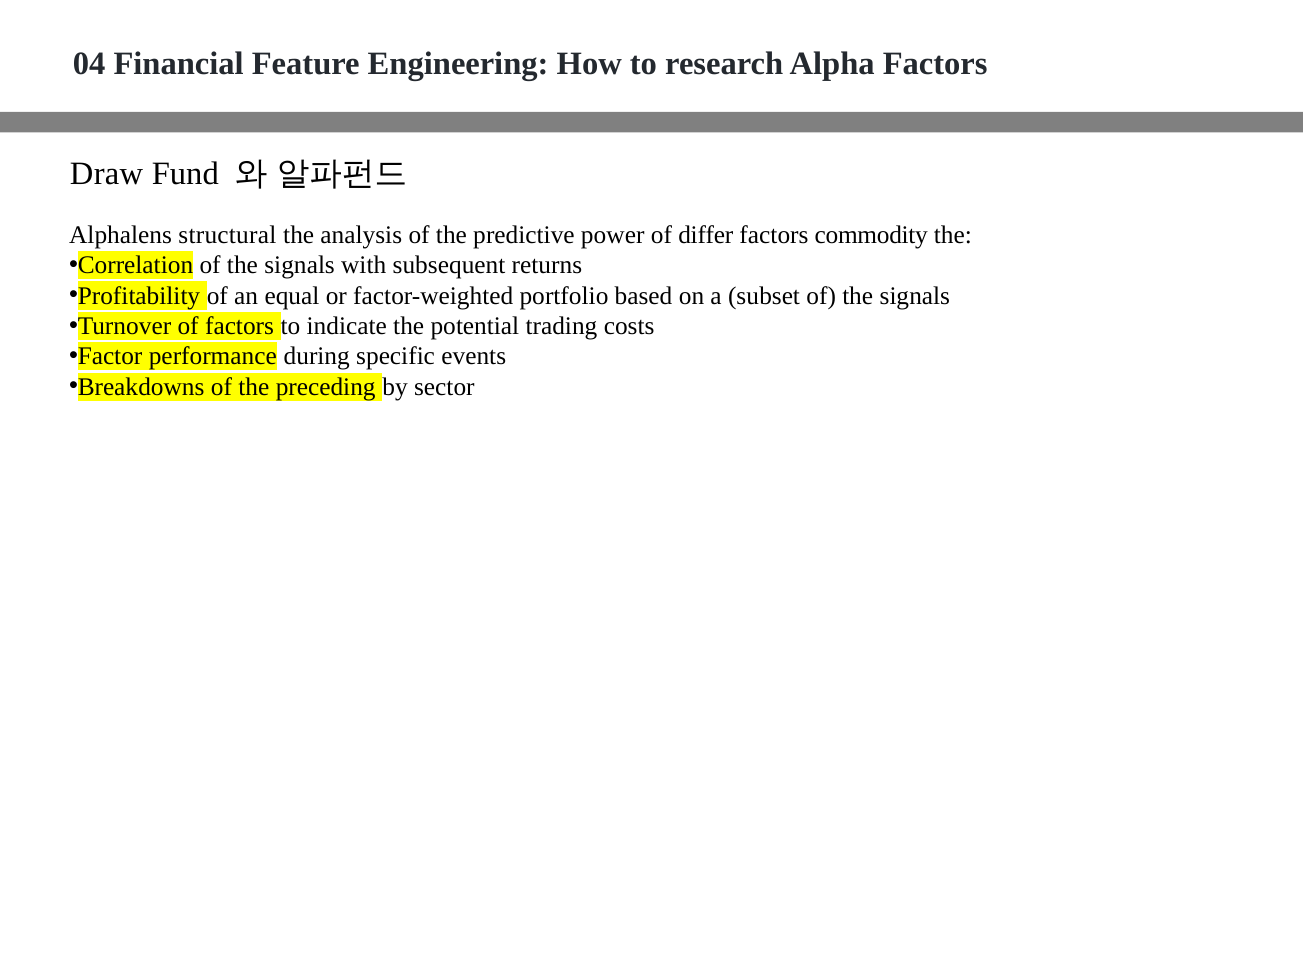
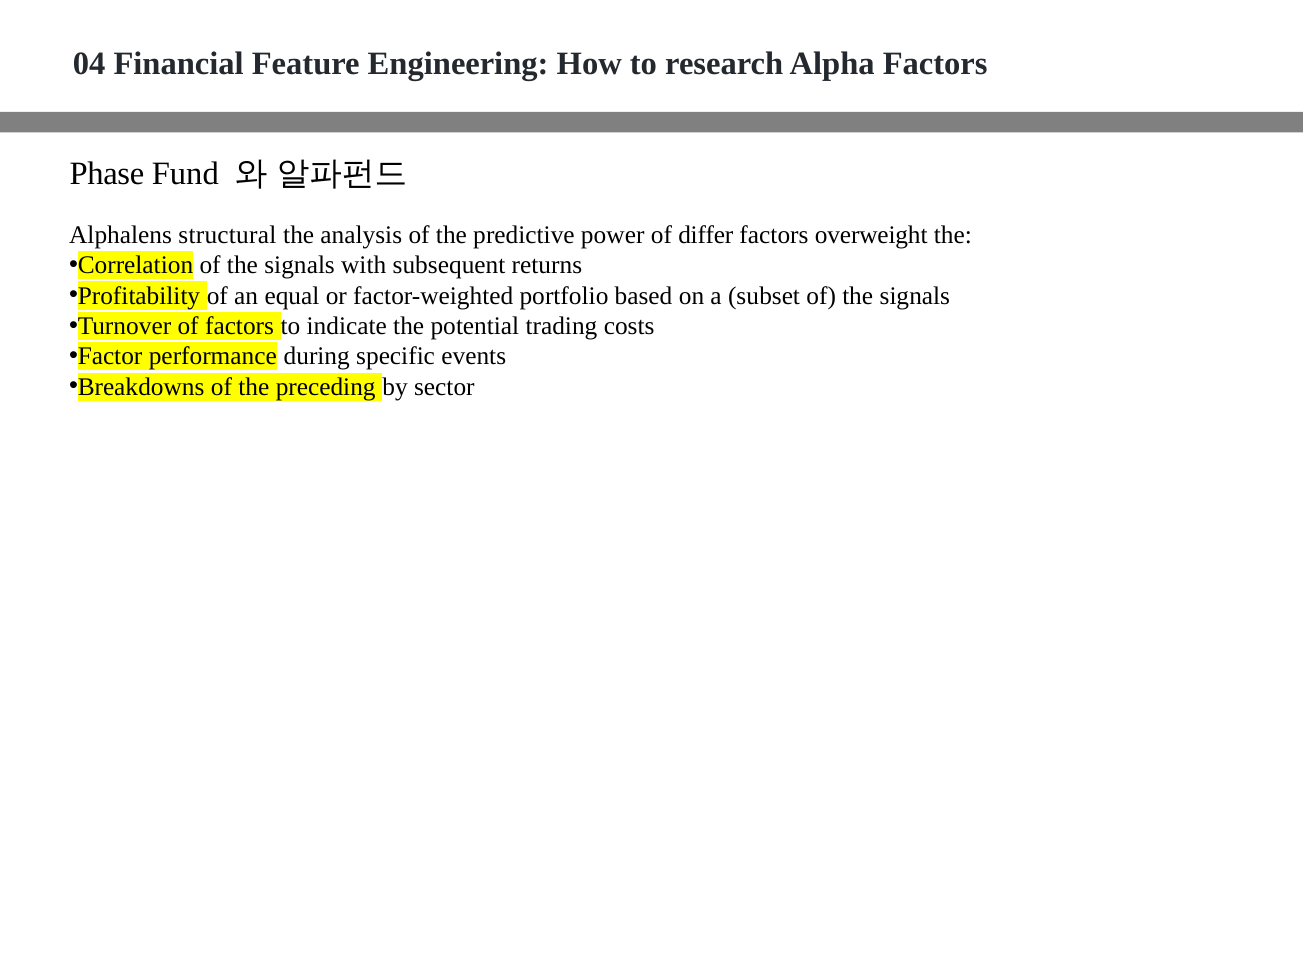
Draw: Draw -> Phase (107, 174)
commodity: commodity -> overweight (871, 235)
